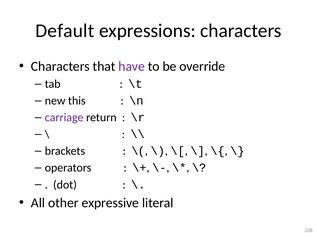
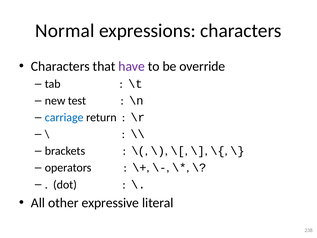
Default: Default -> Normal (65, 31)
this: this -> test (77, 101)
carriage colour: purple -> blue (64, 117)
